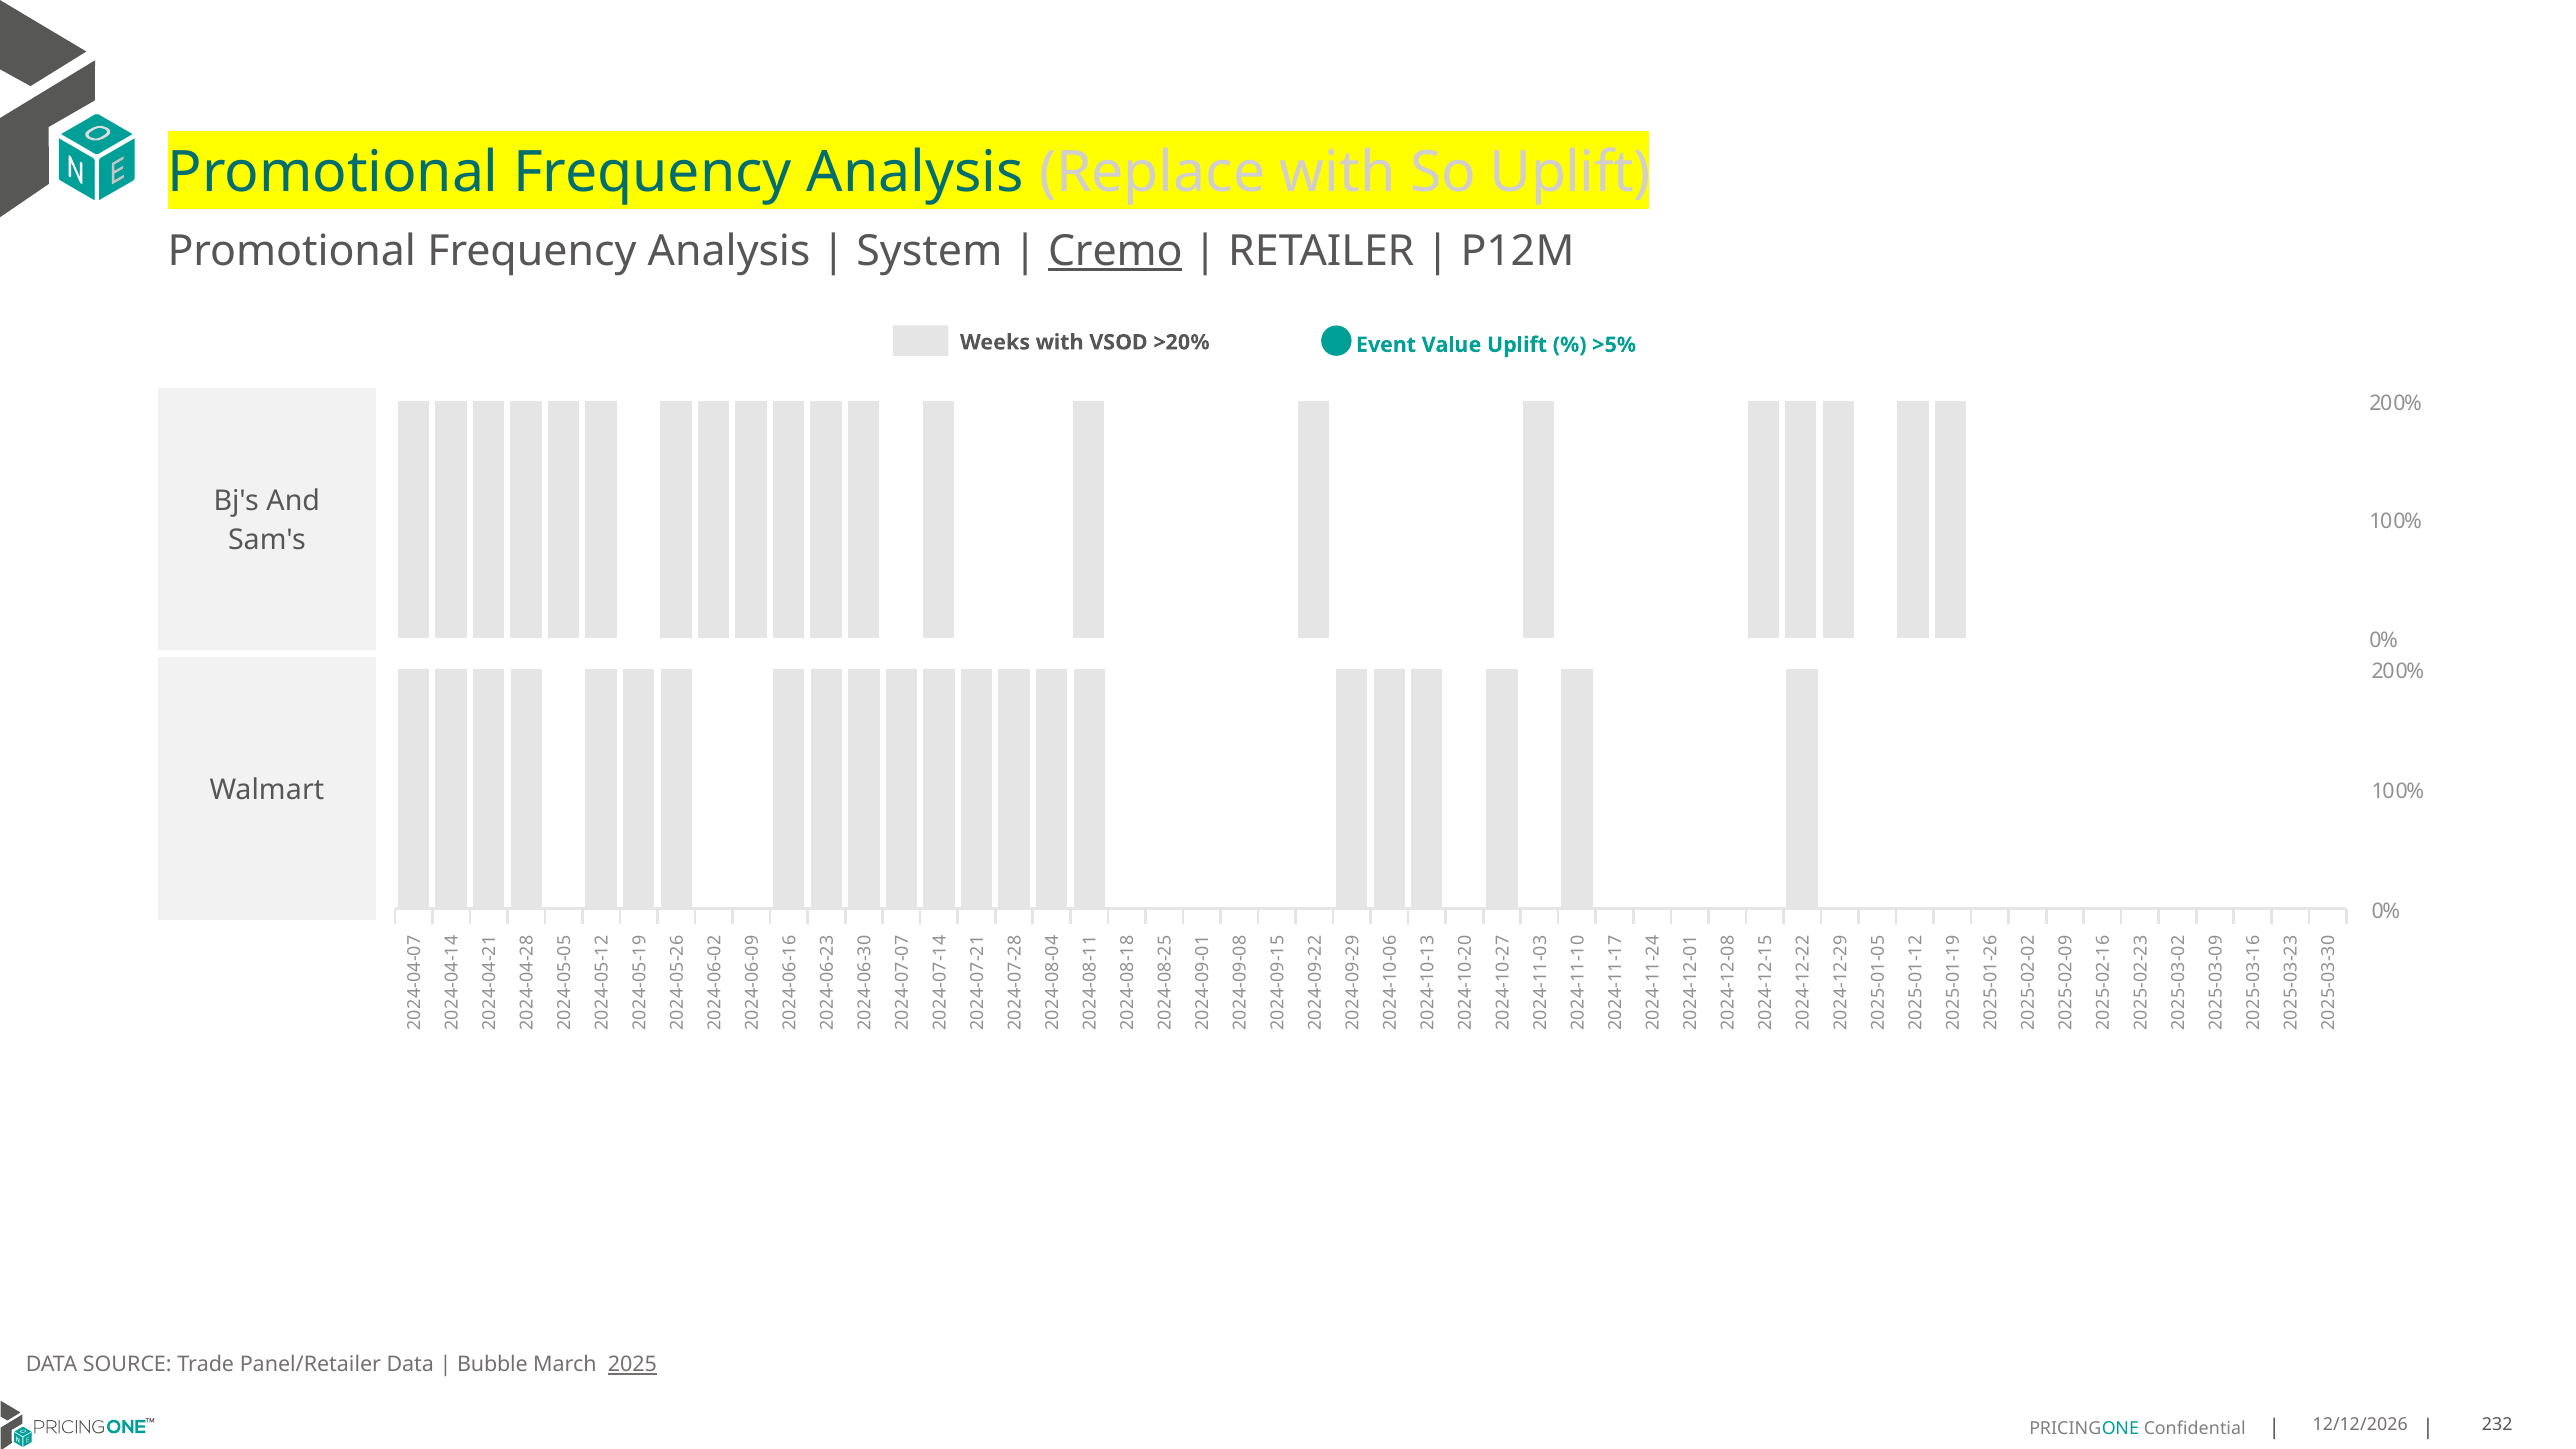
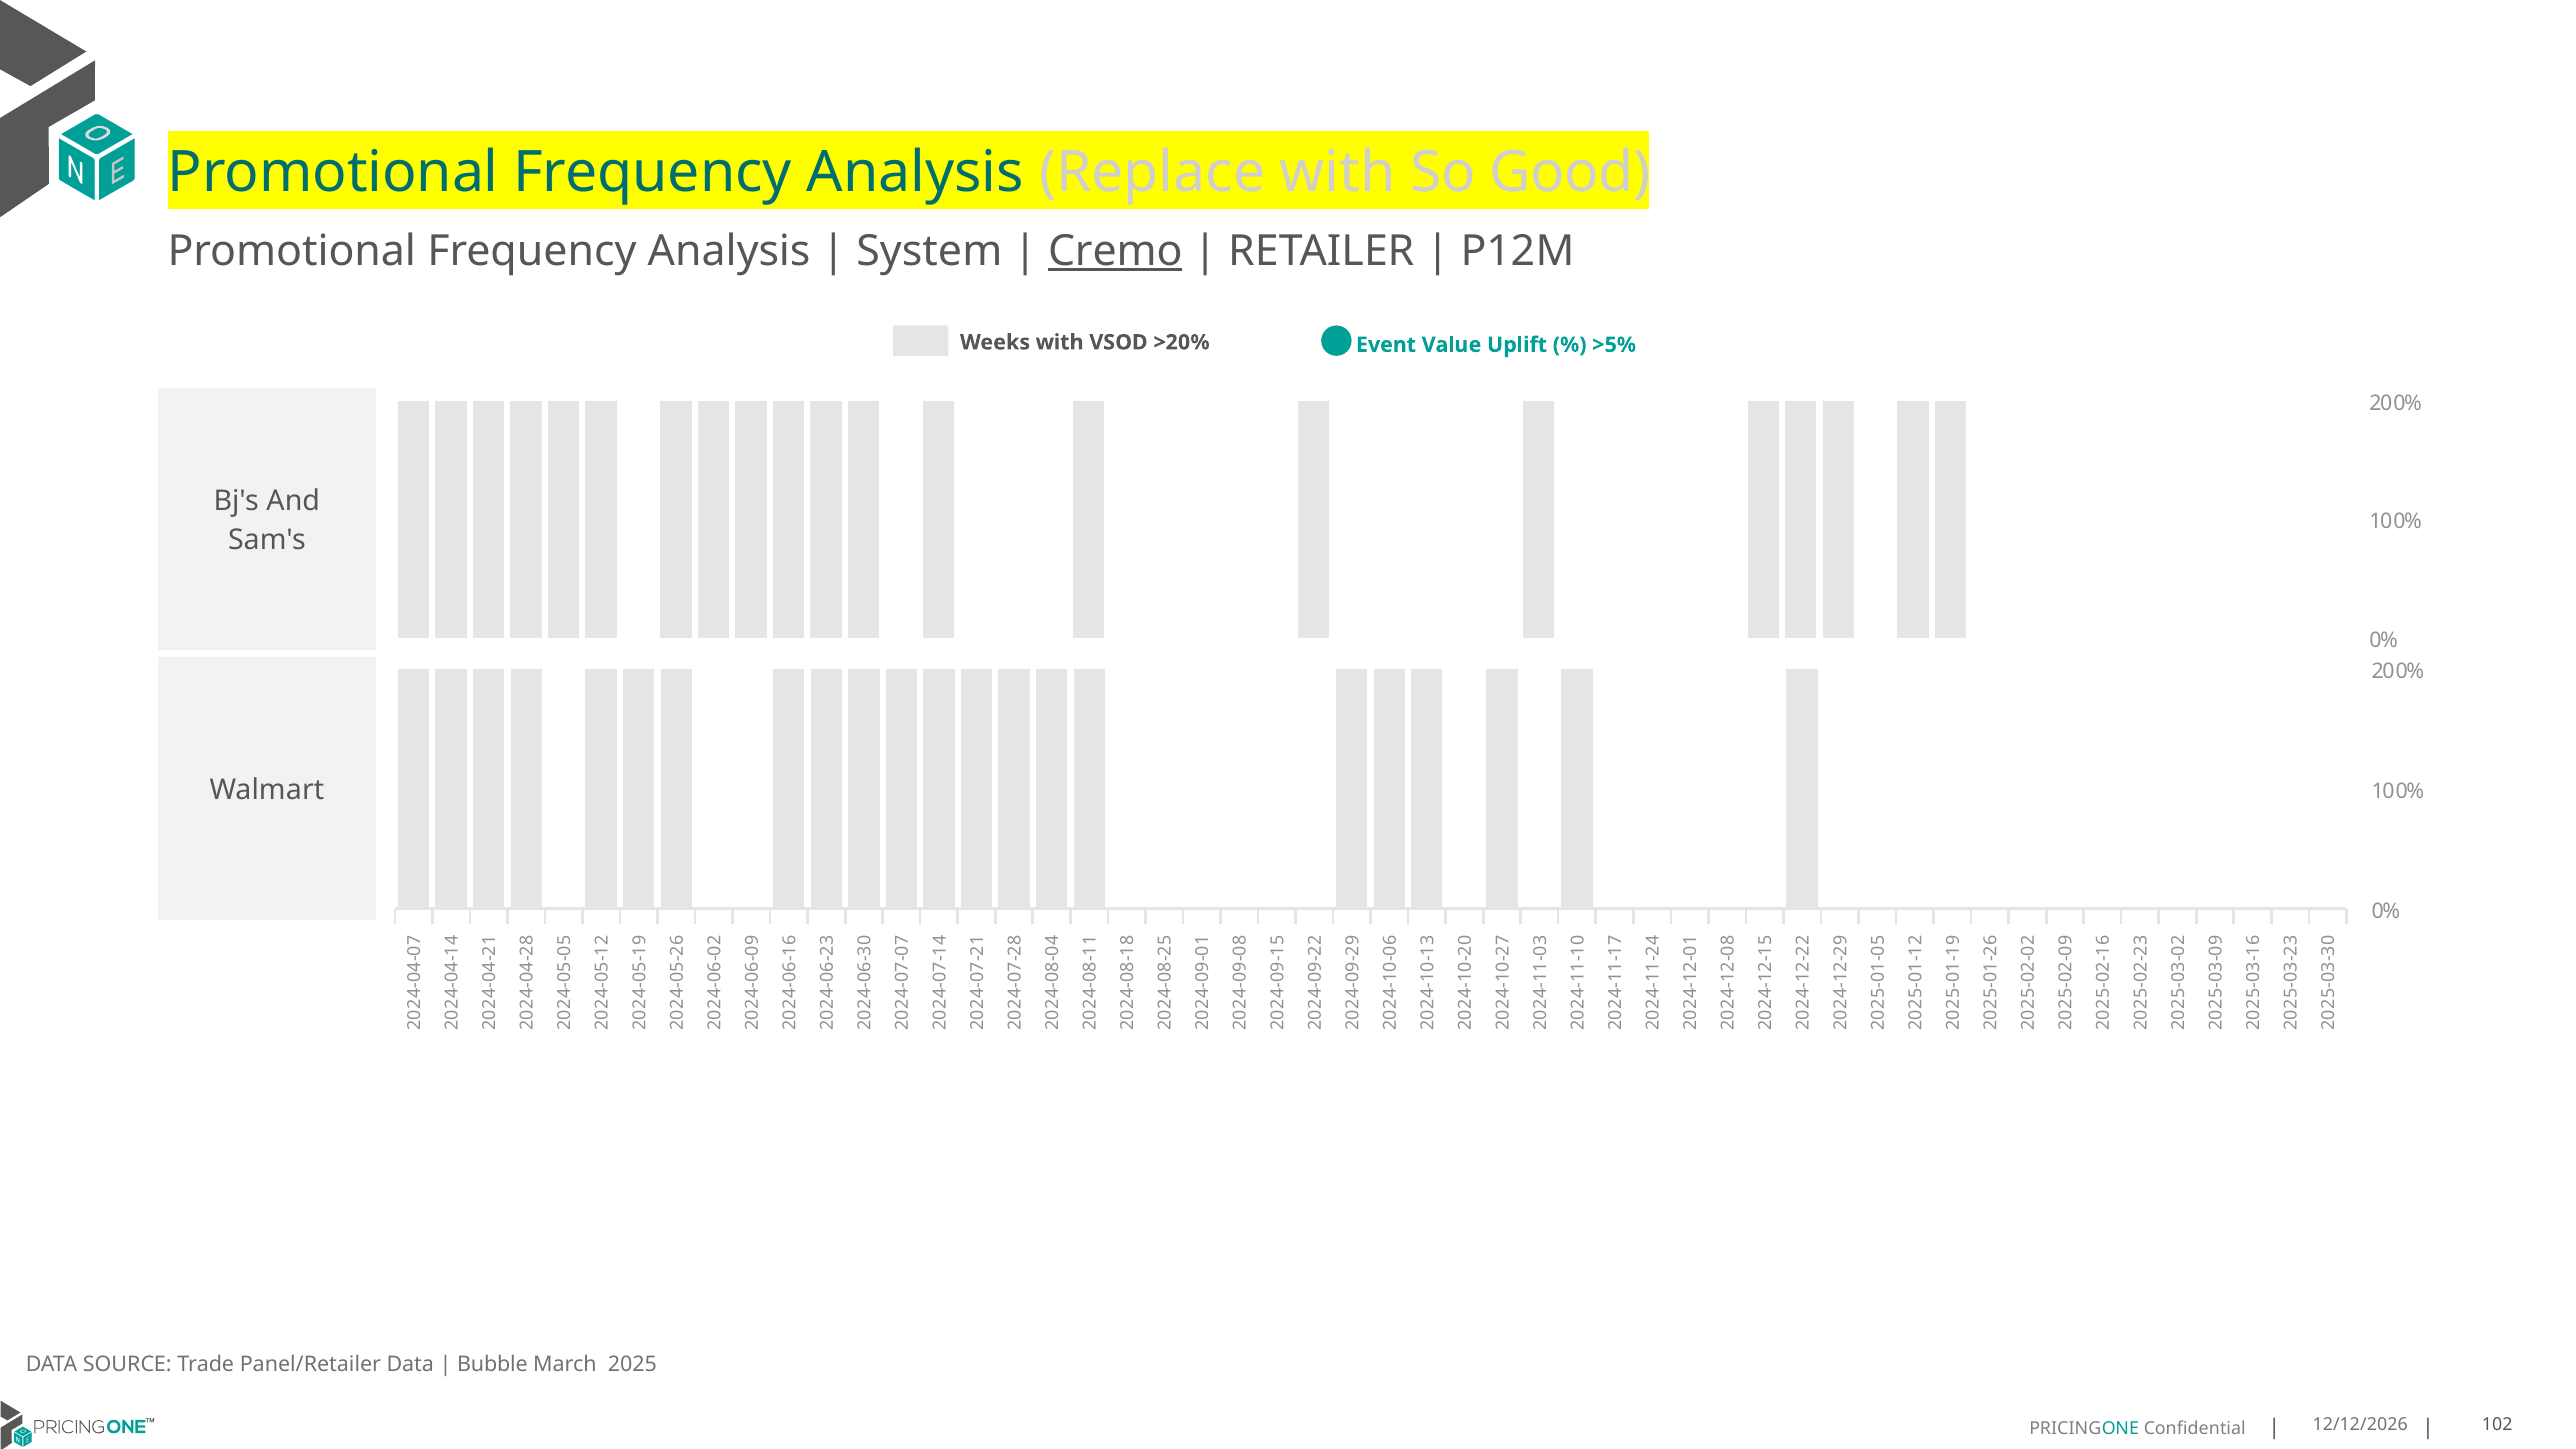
So Uplift: Uplift -> Good (1570, 173)
2025 underline: present -> none (632, 1365)
232: 232 -> 102 (2497, 1425)
